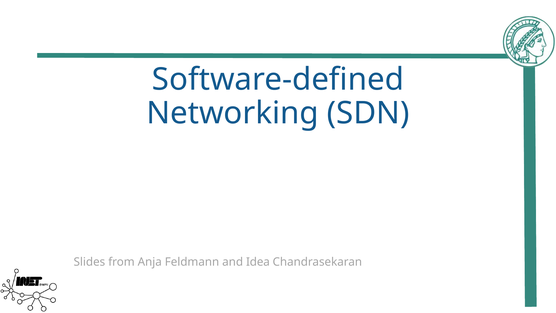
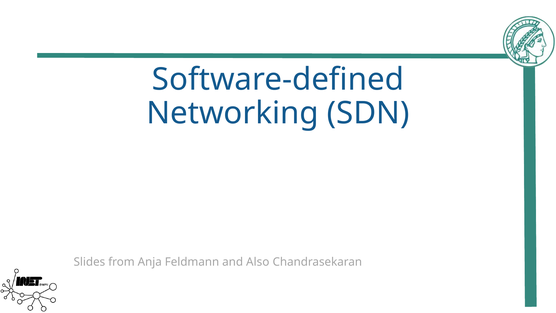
Idea: Idea -> Also (258, 262)
